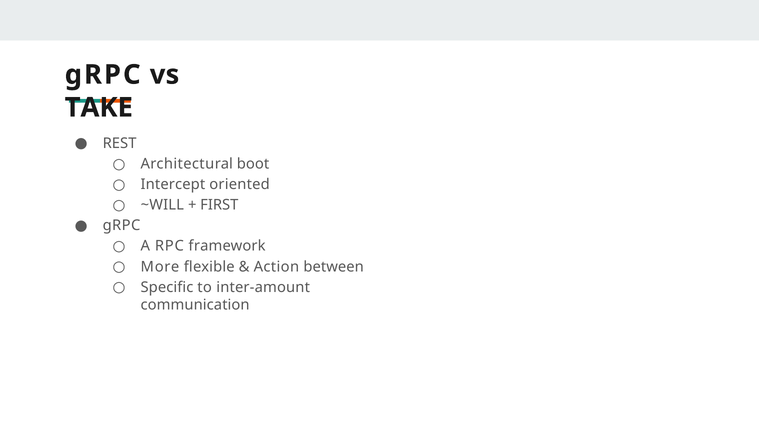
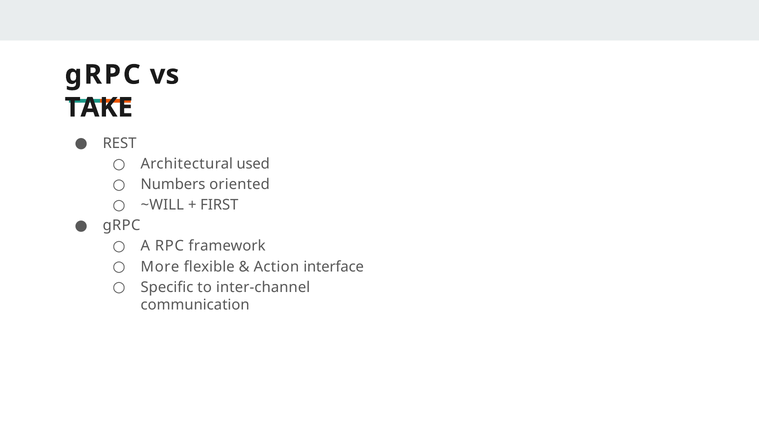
boot: boot -> used (253, 164)
Intercept: Intercept -> Numbers (173, 184)
between: between -> interface (334, 267)
inter-amount: inter-amount -> inter-channel (263, 287)
